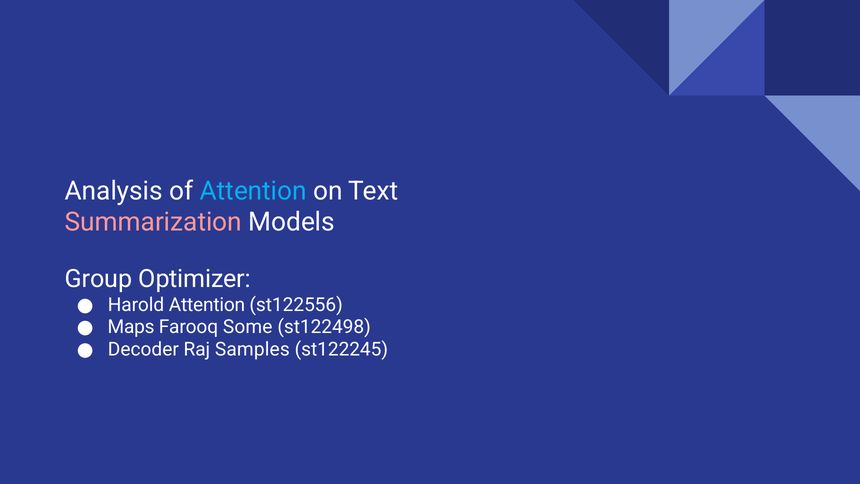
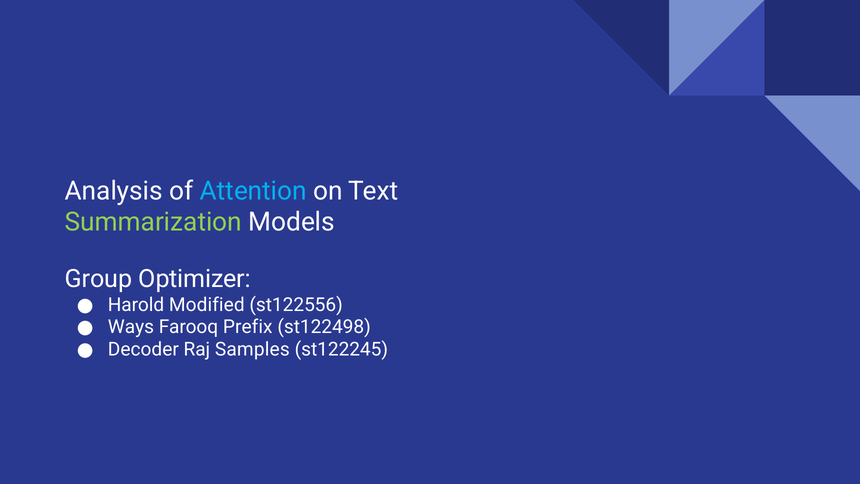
Summarization colour: pink -> light green (153, 222)
Harold Attention: Attention -> Modified (207, 305)
Maps: Maps -> Ways (131, 327)
Some: Some -> Prefix (248, 327)
